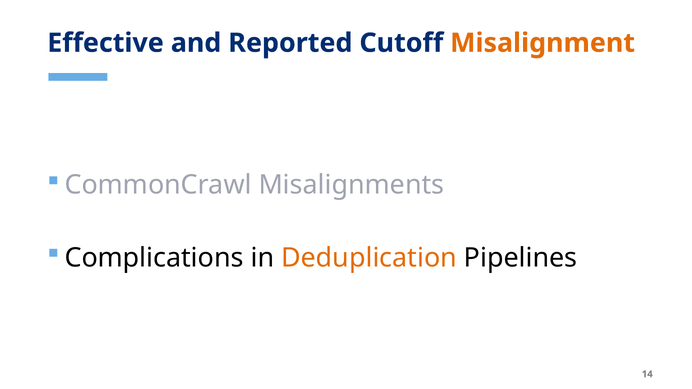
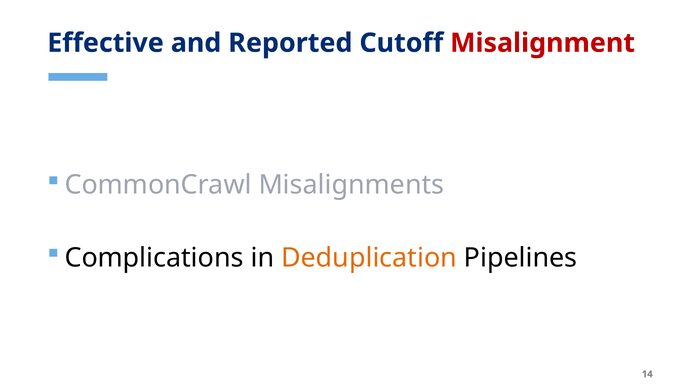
Misalignment colour: orange -> red (543, 43)
